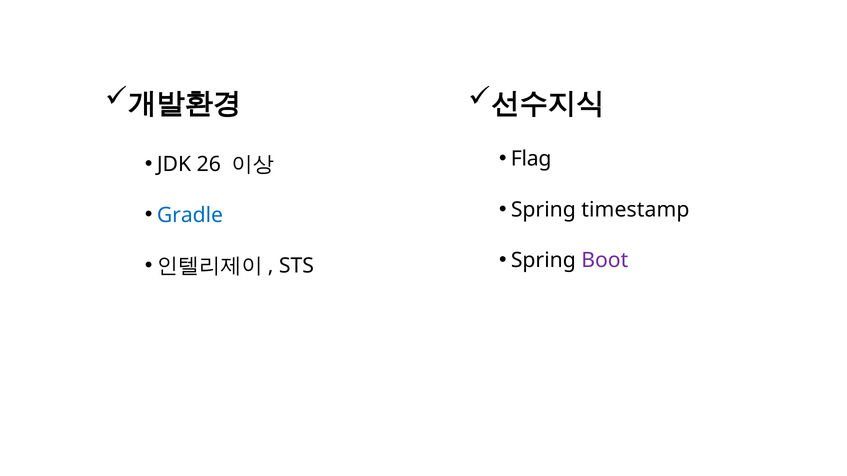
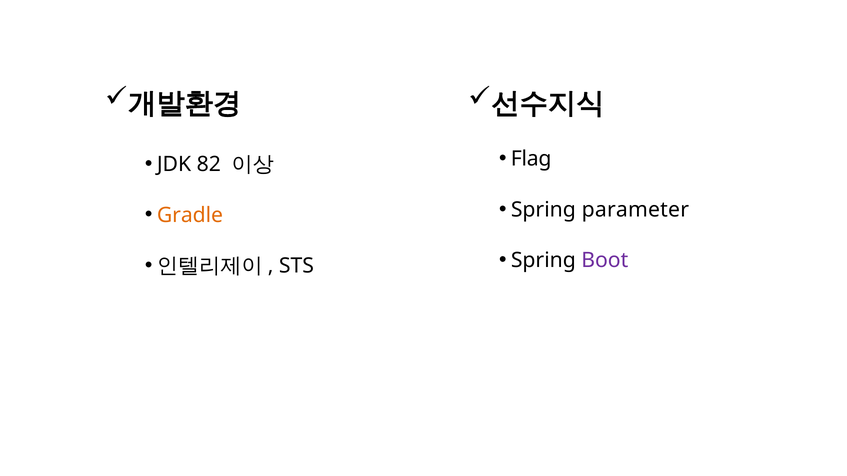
26: 26 -> 82 (209, 165)
timestamp: timestamp -> parameter (635, 210)
Gradle colour: blue -> orange (190, 215)
